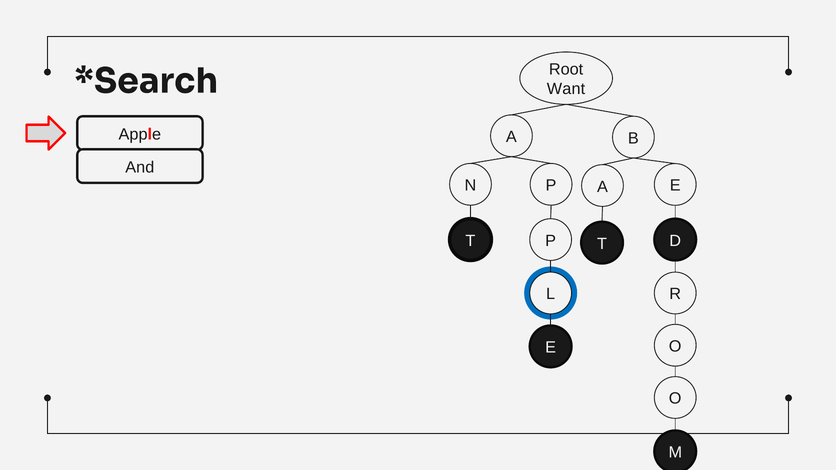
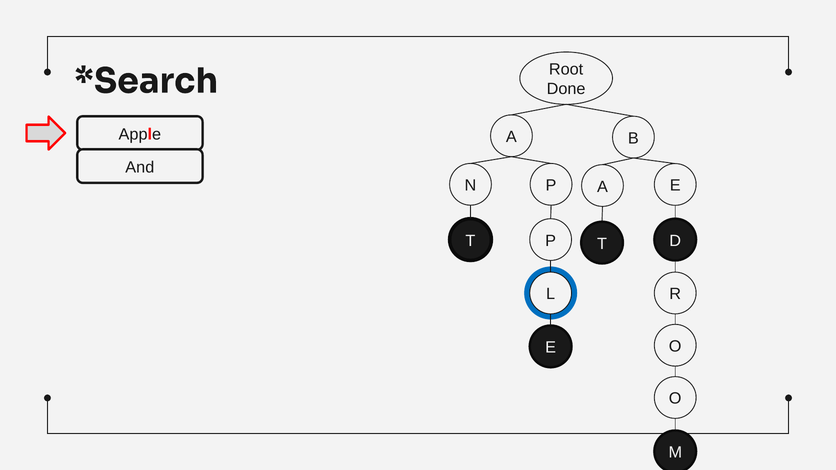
Want: Want -> Done (566, 89)
